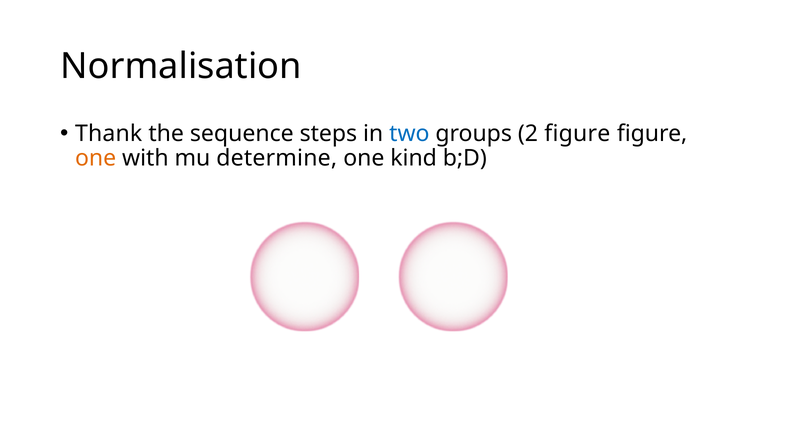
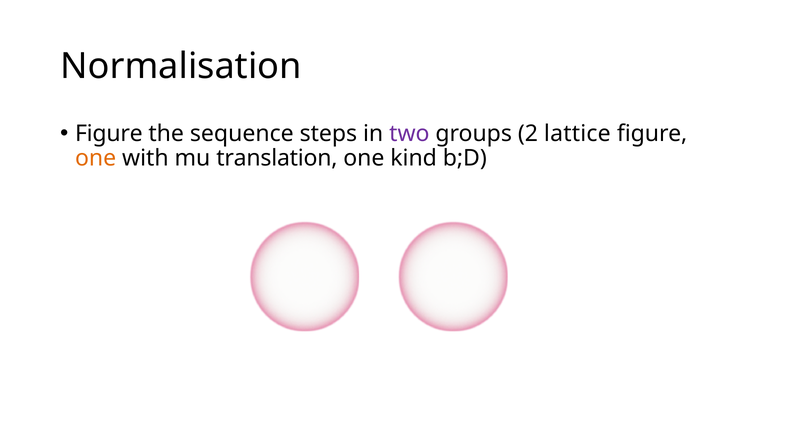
Thank: Thank -> Figure (109, 134)
two colour: blue -> purple (409, 134)
2 figure: figure -> lattice (577, 134)
determine: determine -> translation (277, 158)
